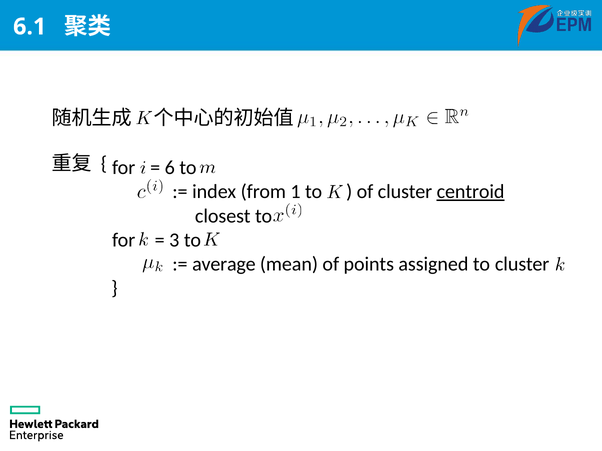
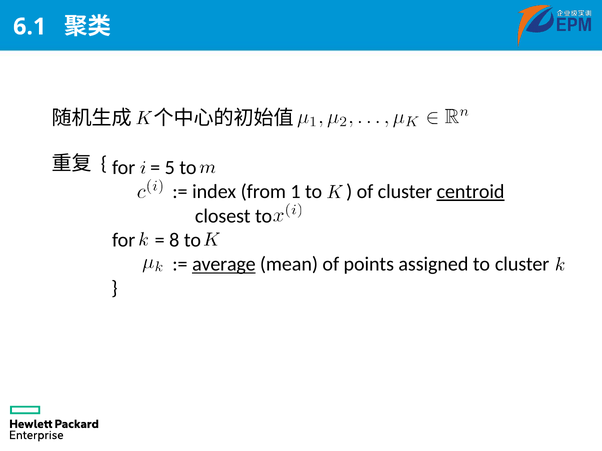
6: 6 -> 5 (170, 168)
3: 3 -> 8 (174, 240)
average underline: none -> present (224, 265)
